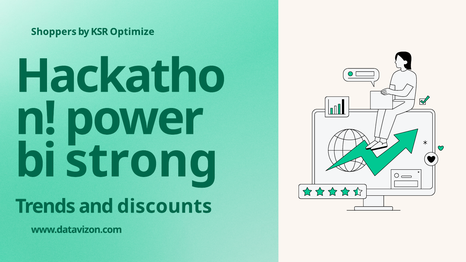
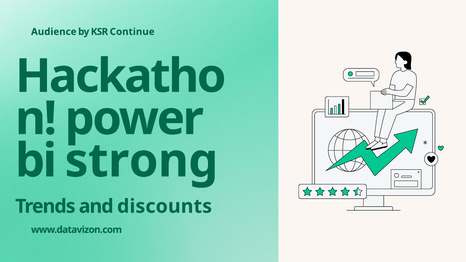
Shoppers: Shoppers -> Audience (54, 32)
Optimize: Optimize -> Continue (132, 32)
